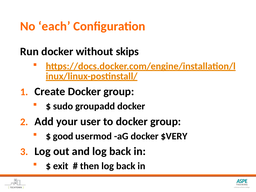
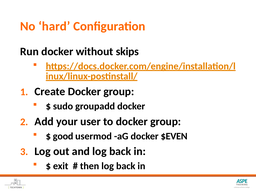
each: each -> hard (54, 26)
$VERY: $VERY -> $EVEN (174, 136)
